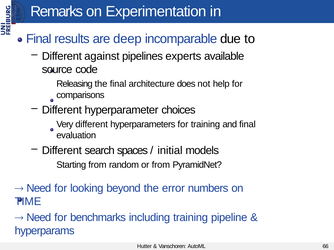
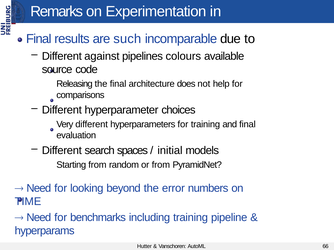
deep: deep -> such (127, 39)
experts: experts -> colours (183, 56)
